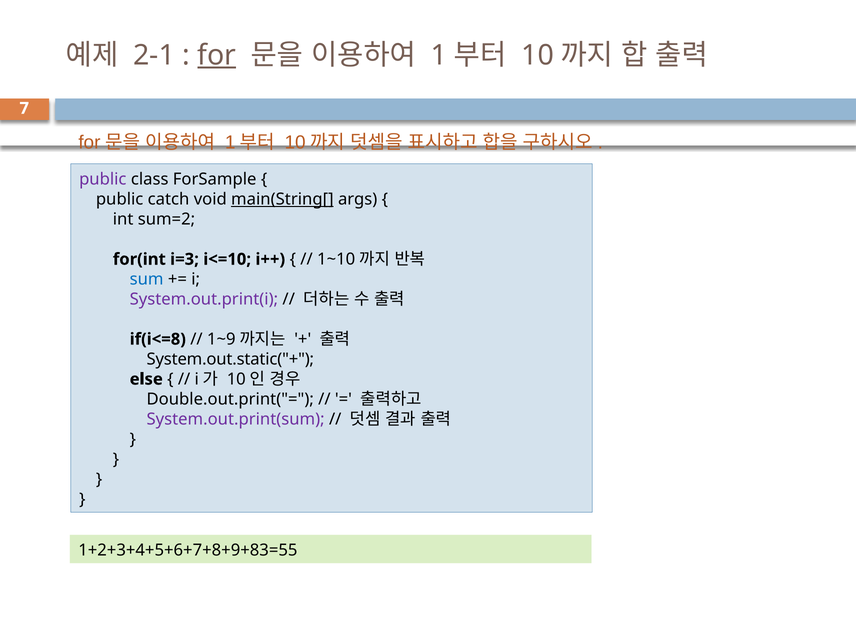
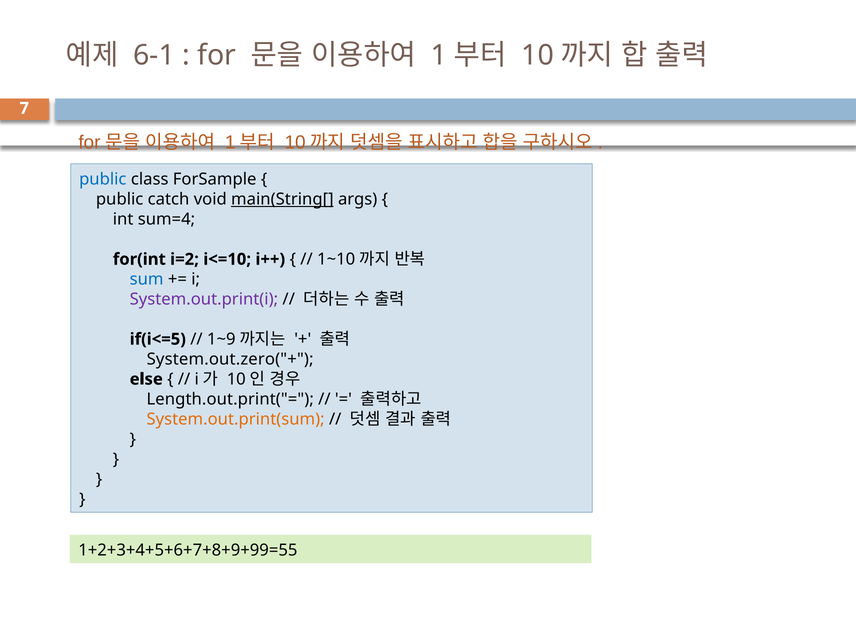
2-1: 2-1 -> 6-1 (154, 55)
for underline: present -> none (217, 55)
public colour: purple -> blue (103, 179)
sum=2: sum=2 -> sum=4 (166, 219)
i=3: i=3 -> i=2 (185, 259)
if(i<=8: if(i<=8 -> if(i<=5 (158, 339)
System.out.static("+: System.out.static("+ -> System.out.zero("+ (230, 359)
Double.out.print("=: Double.out.print("= -> Length.out.print("= (230, 399)
System.out.print(sum colour: purple -> orange (236, 419)
1+2+3+4+5+6+7+8+9+83=55: 1+2+3+4+5+6+7+8+9+83=55 -> 1+2+3+4+5+6+7+8+9+99=55 (188, 550)
